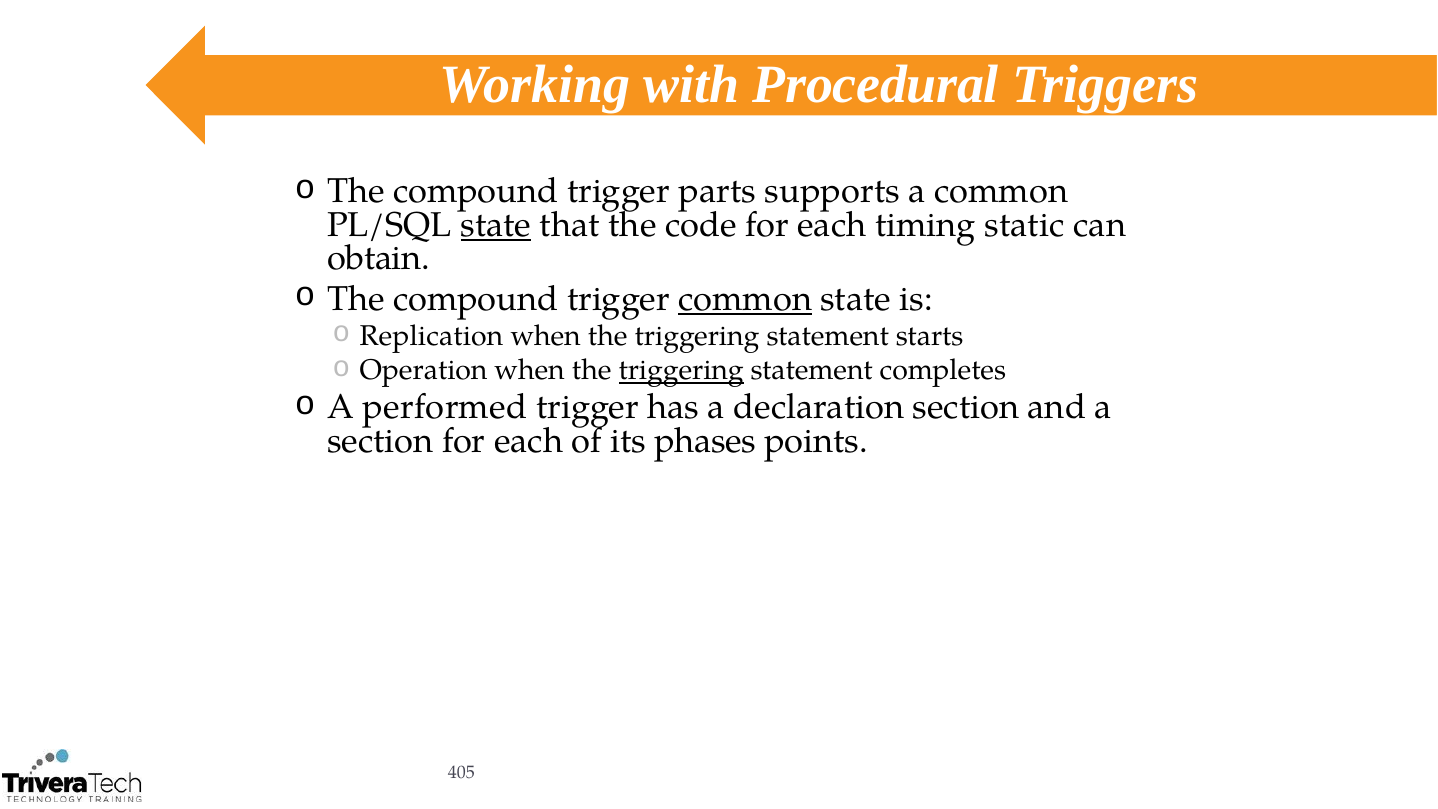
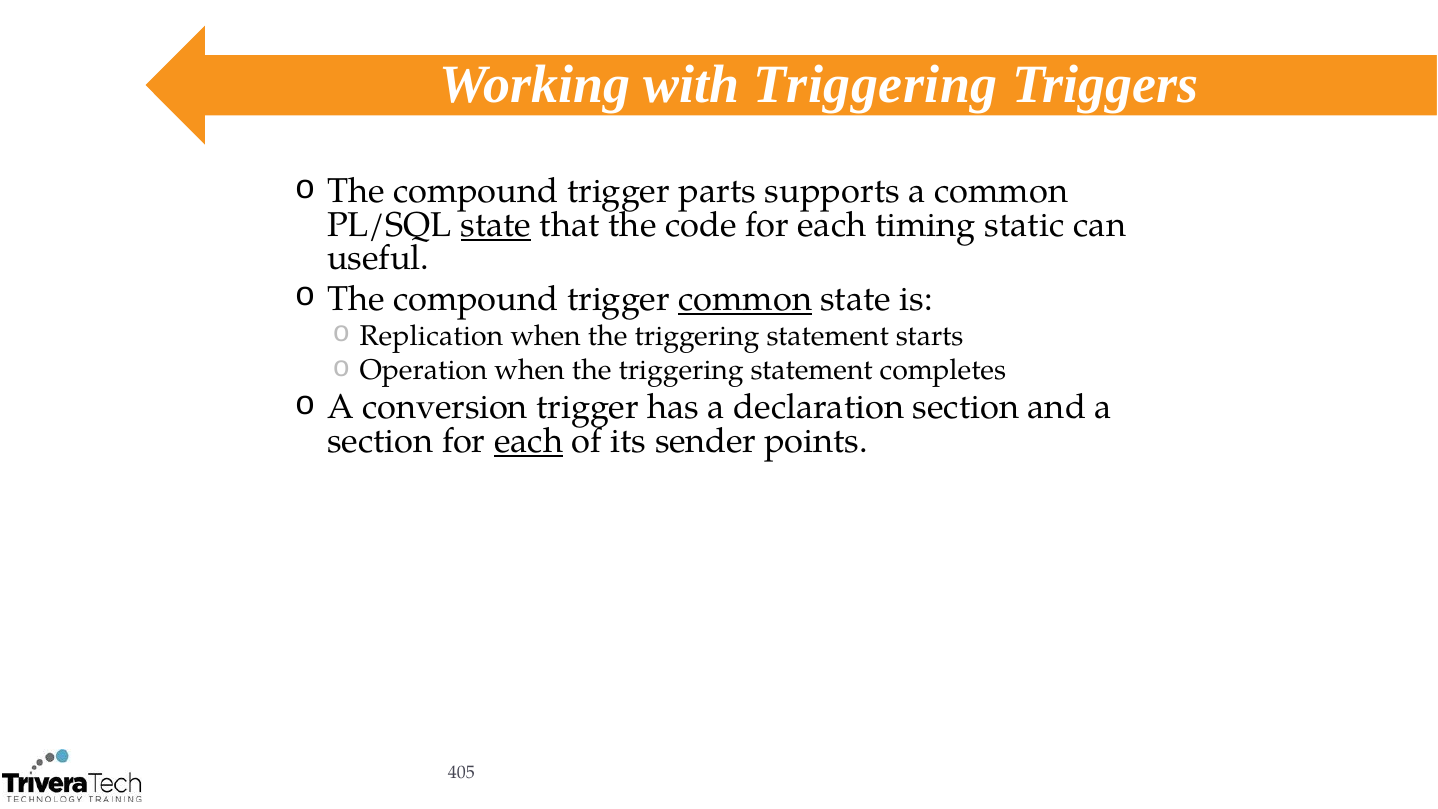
with Procedural: Procedural -> Triggering (875, 85)
obtain: obtain -> useful (378, 259)
triggering underline: present -> none (681, 371)
performed: performed -> conversion (445, 408)
each underline: none -> present (529, 441)
phases: phases -> sender (705, 441)
